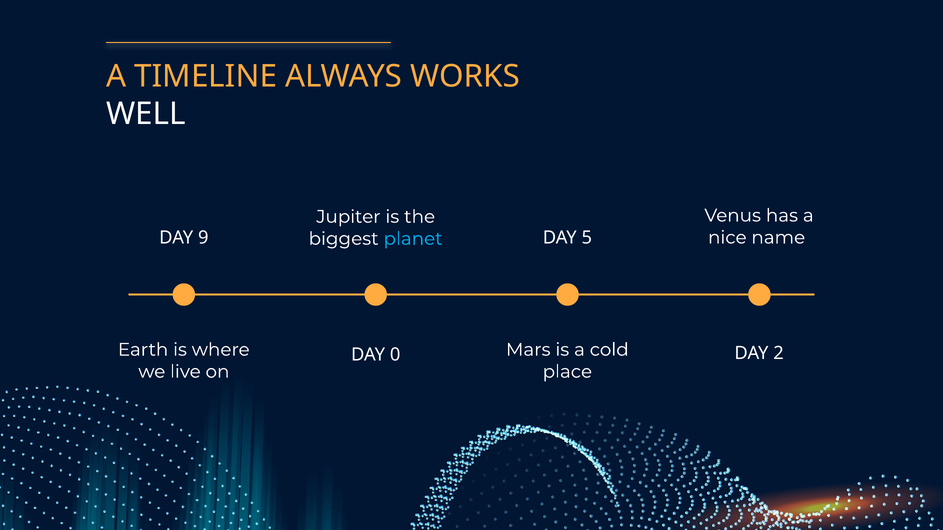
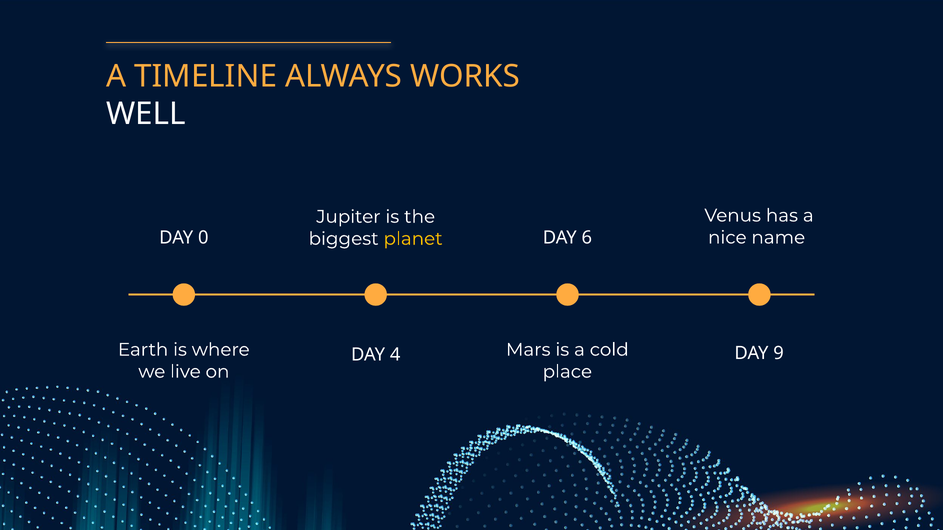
9: 9 -> 0 (203, 238)
5: 5 -> 6 (587, 238)
planet colour: light blue -> yellow (413, 239)
2: 2 -> 9 (779, 354)
0: 0 -> 4 (395, 355)
